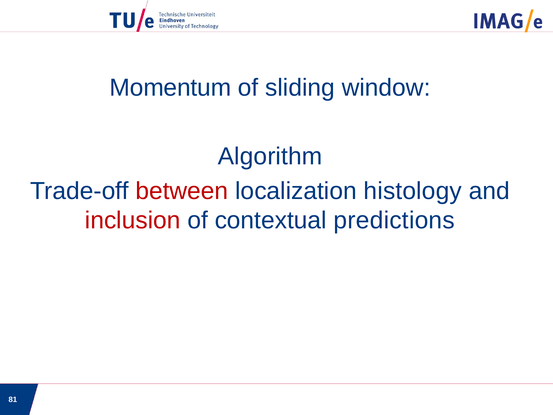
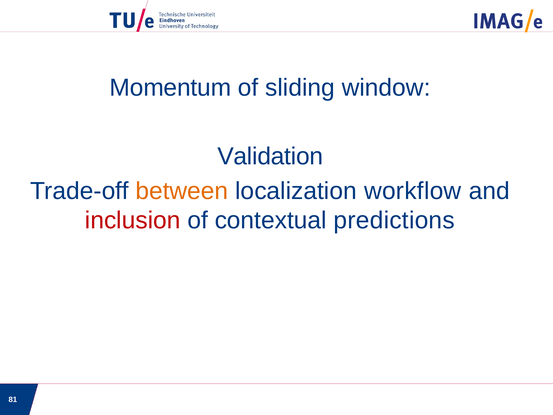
Algorithm: Algorithm -> Validation (270, 156)
between colour: red -> orange (182, 191)
histology: histology -> workflow (413, 191)
